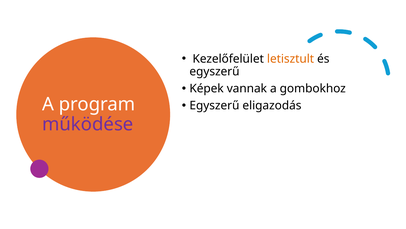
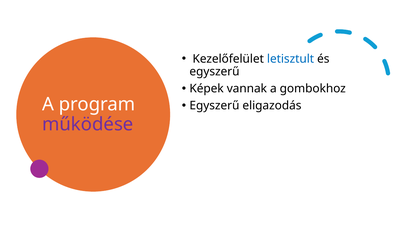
letisztult colour: orange -> blue (291, 59)
